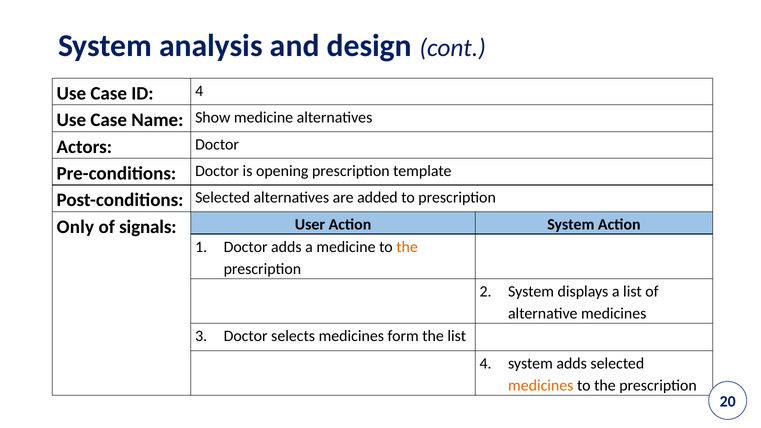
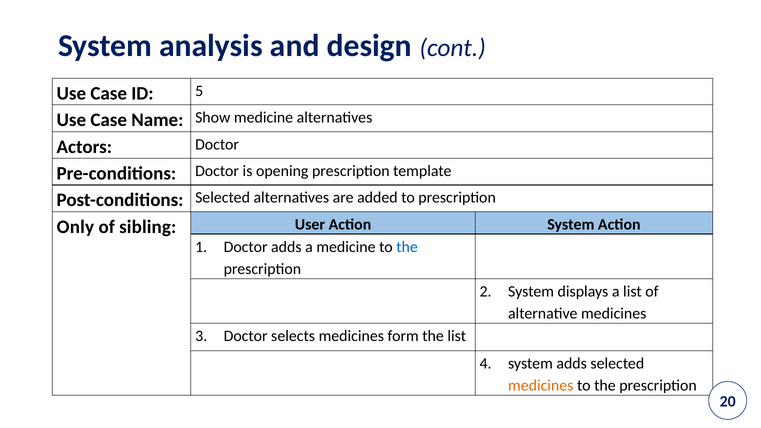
ID 4: 4 -> 5 (199, 91)
signals: signals -> sibling (148, 227)
the colour: orange -> blue (407, 247)
